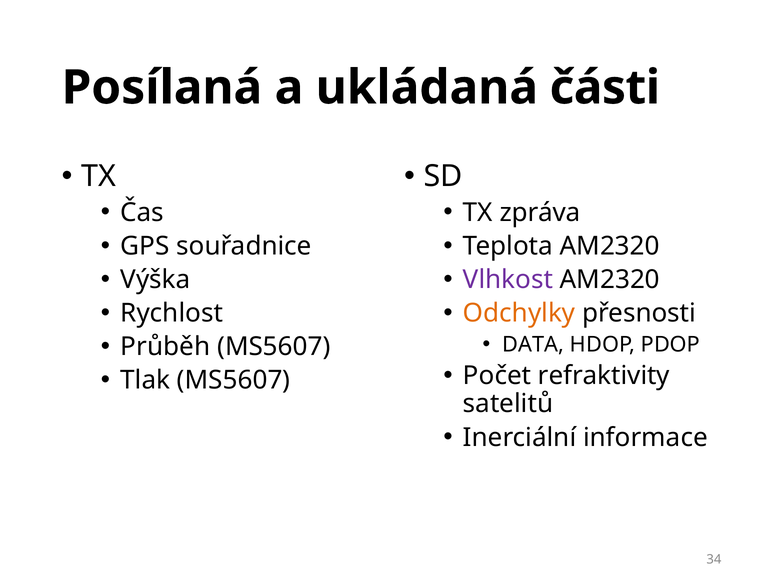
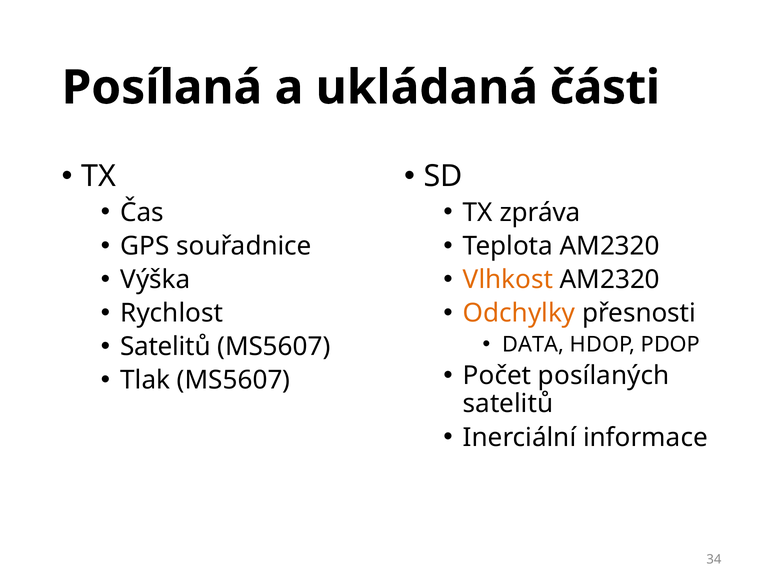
Vlhkost colour: purple -> orange (508, 280)
Průběh: Průběh -> Satelitů (165, 347)
refraktivity: refraktivity -> posílaných (604, 376)
